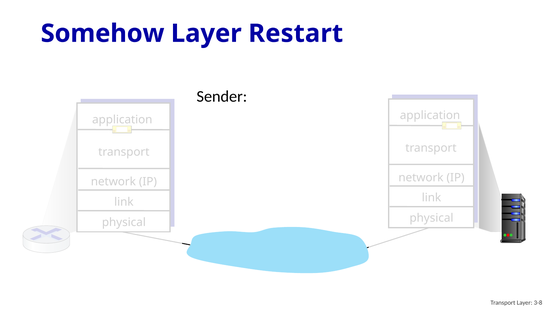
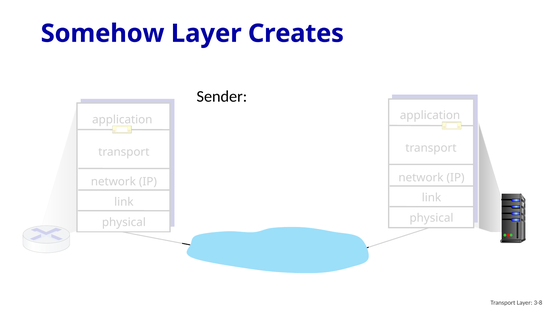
Restart: Restart -> Creates (296, 33)
